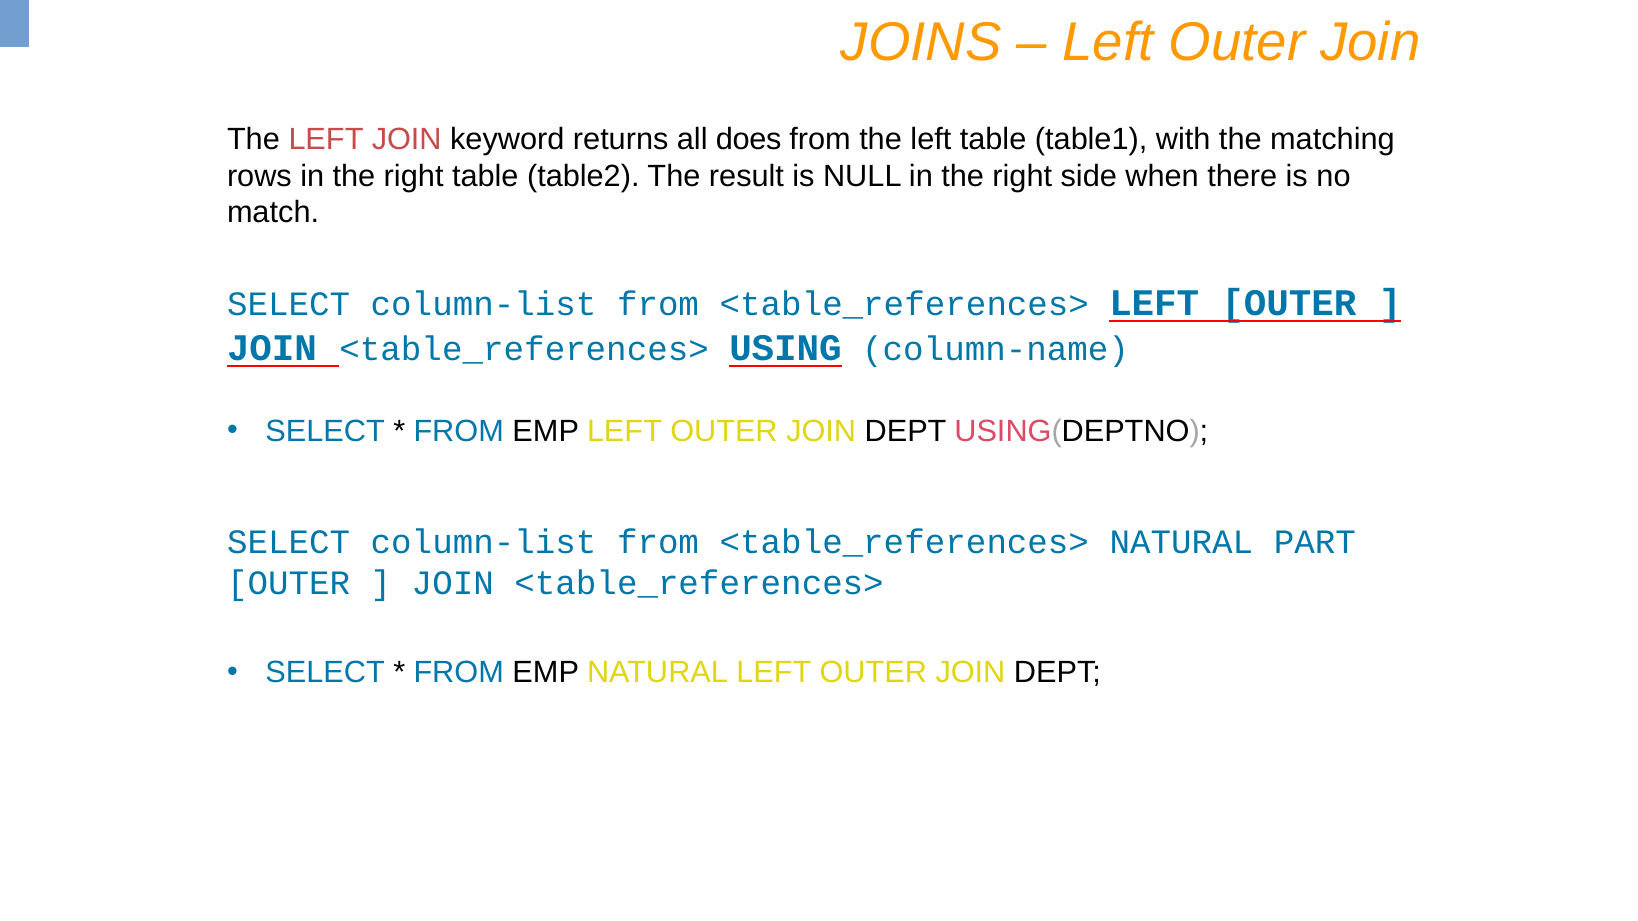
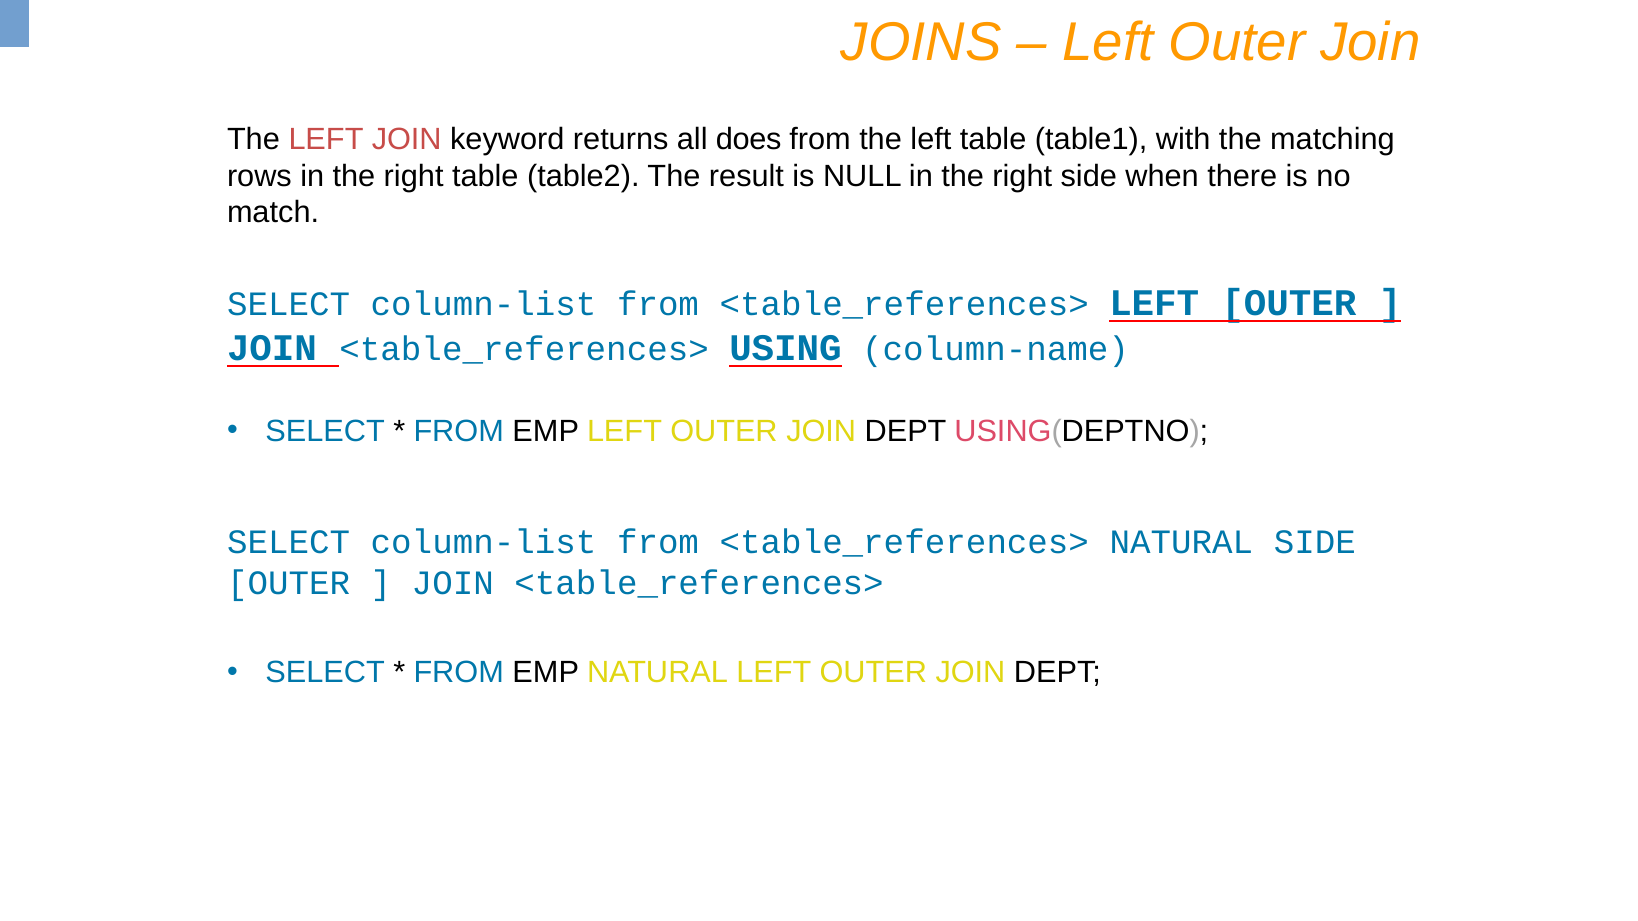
NATURAL PART: PART -> SIDE (1315, 542)
